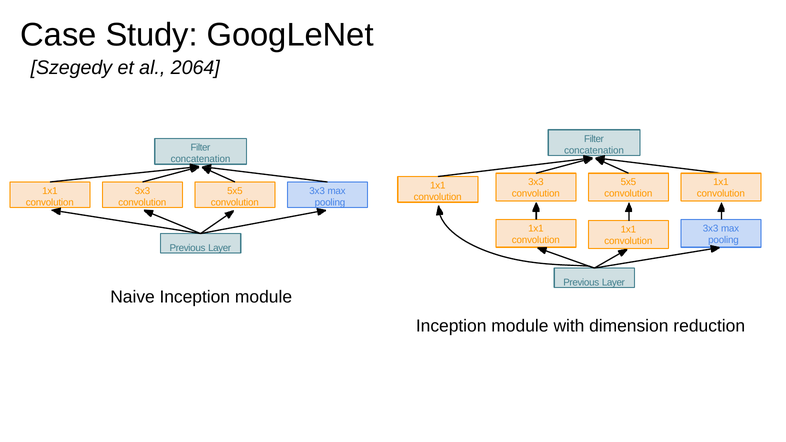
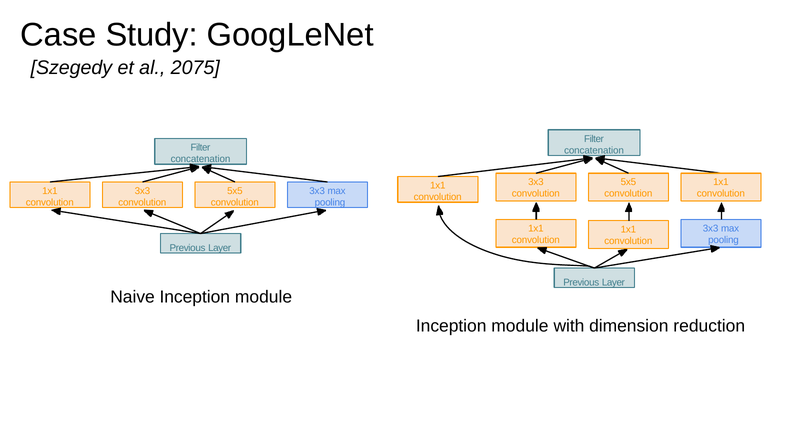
2064: 2064 -> 2075 (195, 68)
